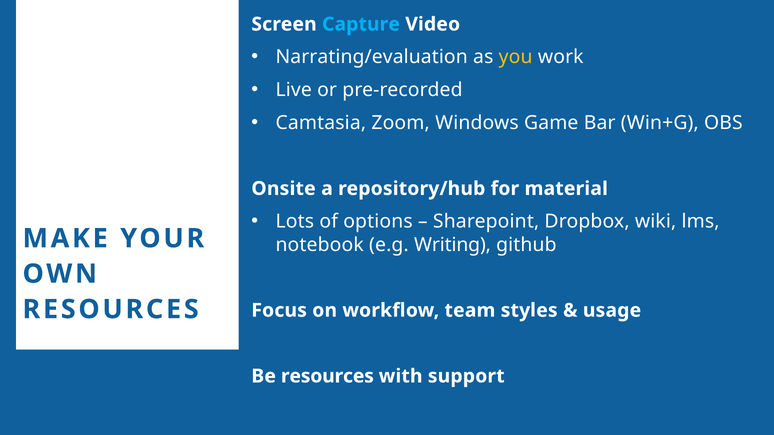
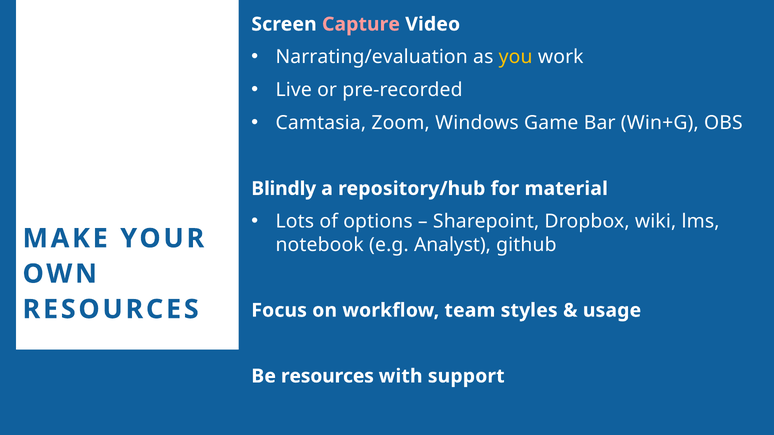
Capture colour: light blue -> pink (361, 24)
Onsite: Onsite -> Blindly (284, 189)
Writing: Writing -> Analyst (452, 245)
